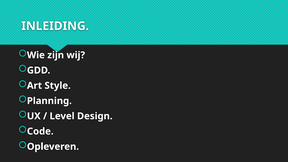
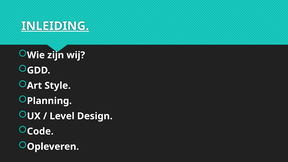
INLEIDING underline: none -> present (55, 26)
